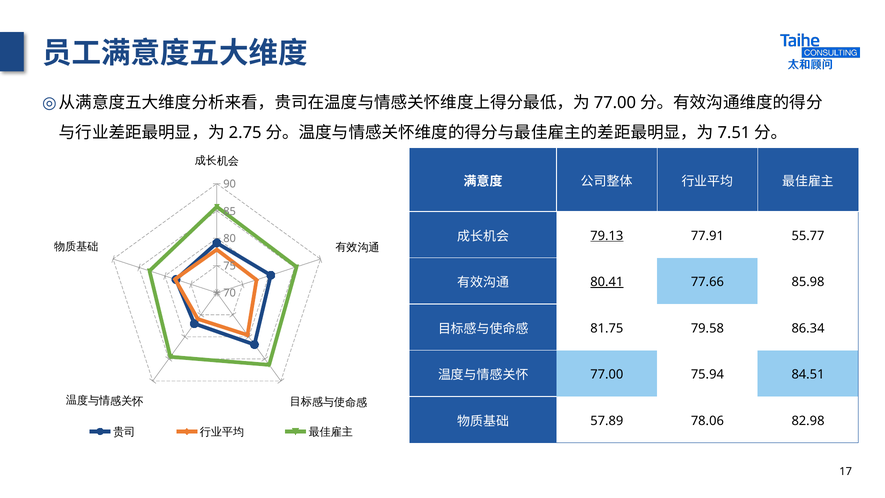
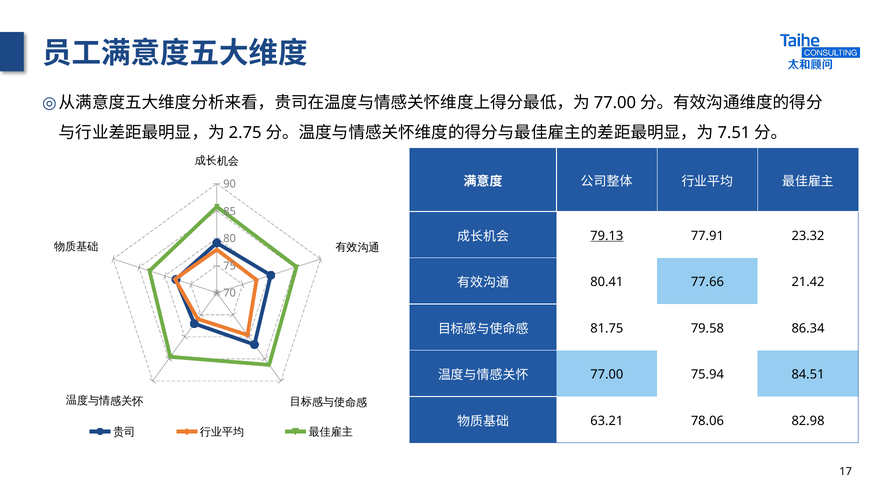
55.77: 55.77 -> 23.32 (808, 236)
80.41 underline: present -> none (607, 282)
85.98: 85.98 -> 21.42 (808, 282)
57.89: 57.89 -> 63.21 (607, 421)
